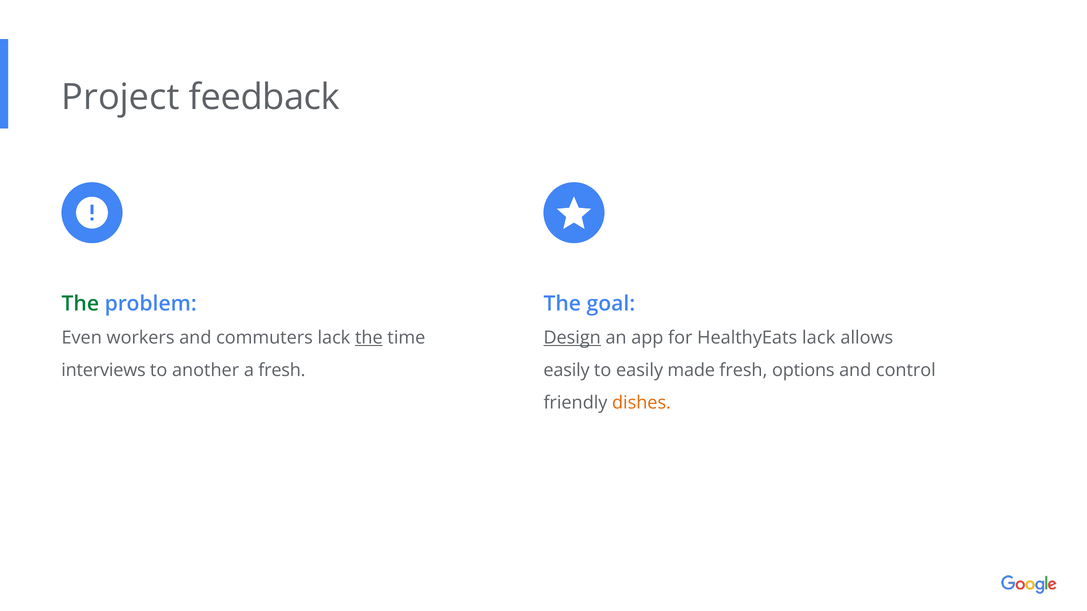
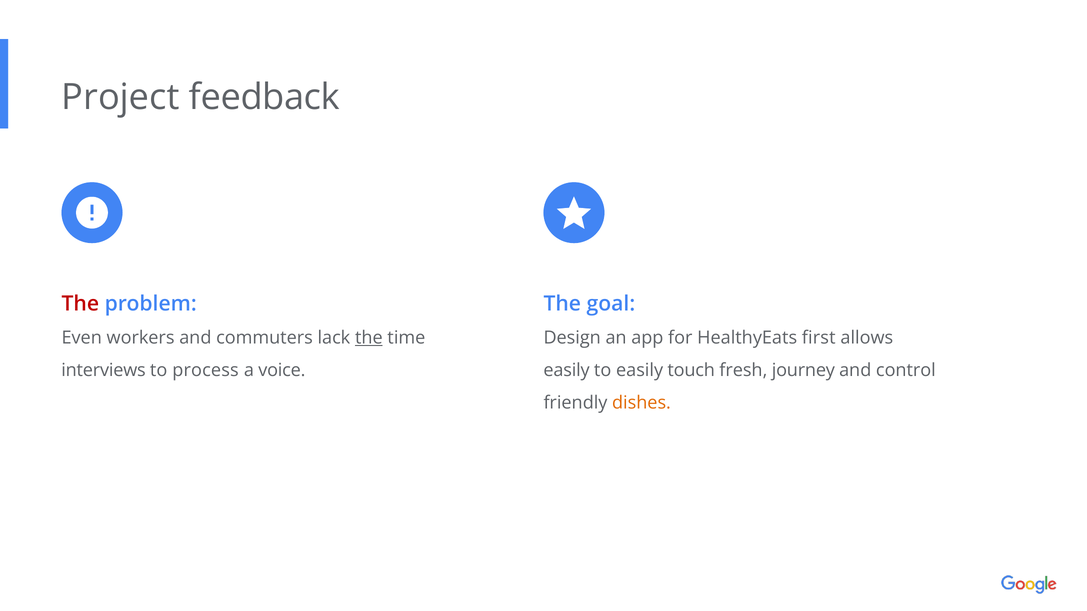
The colour: green -> red (80, 304)
Design underline: present -> none (572, 338)
HealthyEats lack: lack -> first (819, 338)
another: another -> process (206, 371)
a fresh: fresh -> voice (282, 371)
made: made -> touch (691, 371)
options: options -> journey (803, 371)
